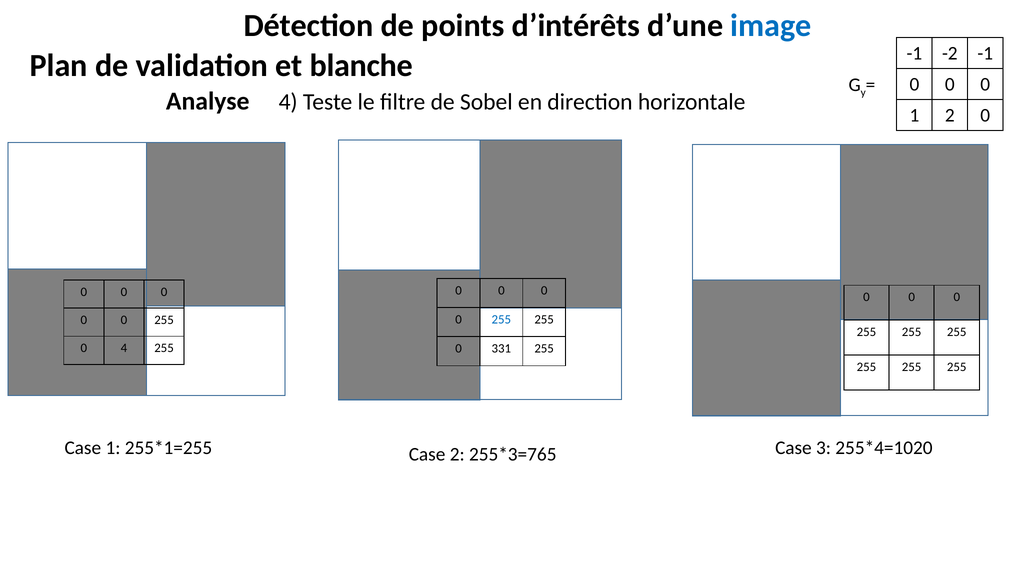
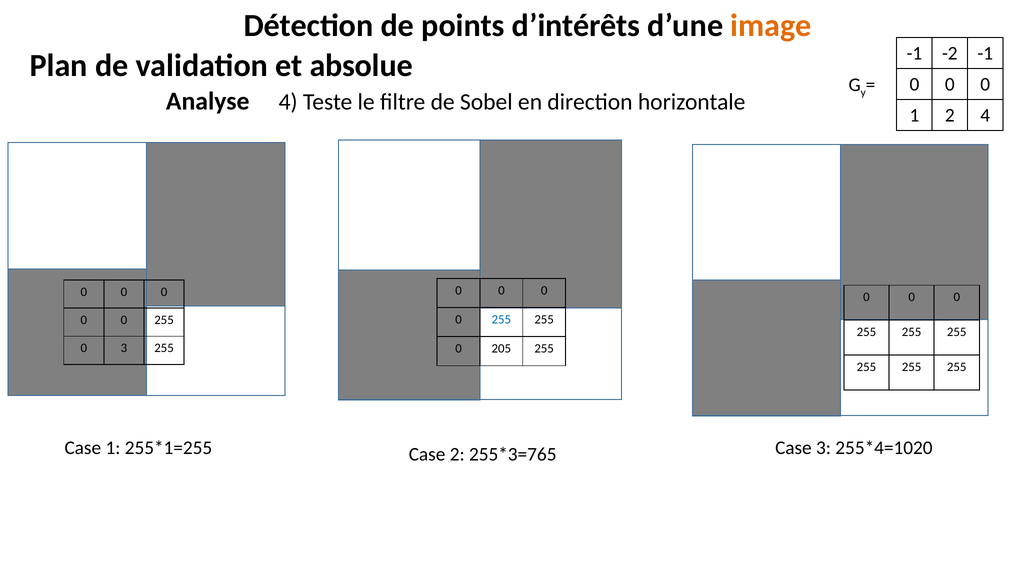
image colour: blue -> orange (771, 26)
blanche: blanche -> absolue (361, 65)
2 0: 0 -> 4 (985, 115)
0 4: 4 -> 3 (124, 348)
331: 331 -> 205 (501, 348)
